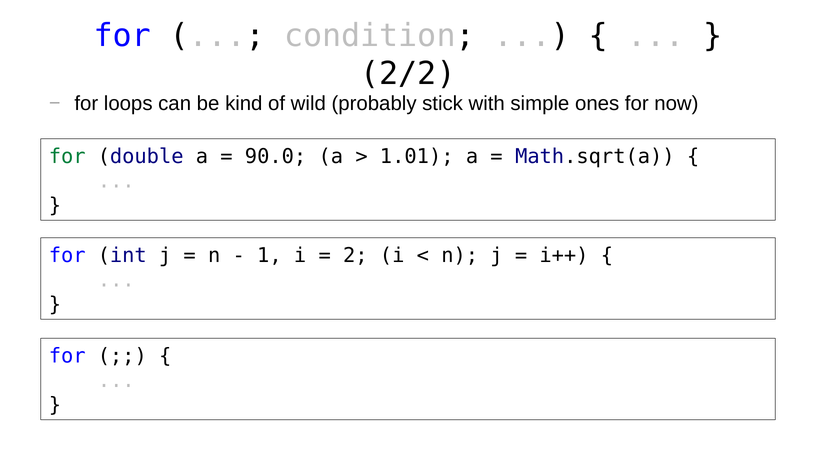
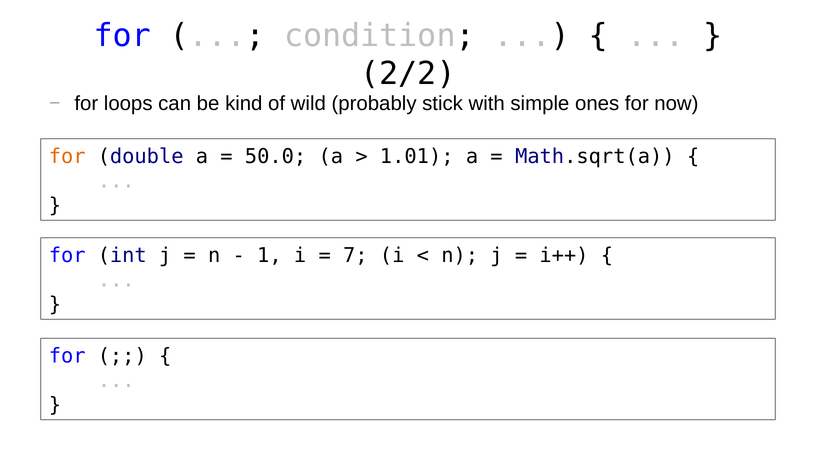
for colour: green -> orange (67, 156)
90.0: 90.0 -> 50.0 (276, 156)
2: 2 -> 7 (355, 256)
